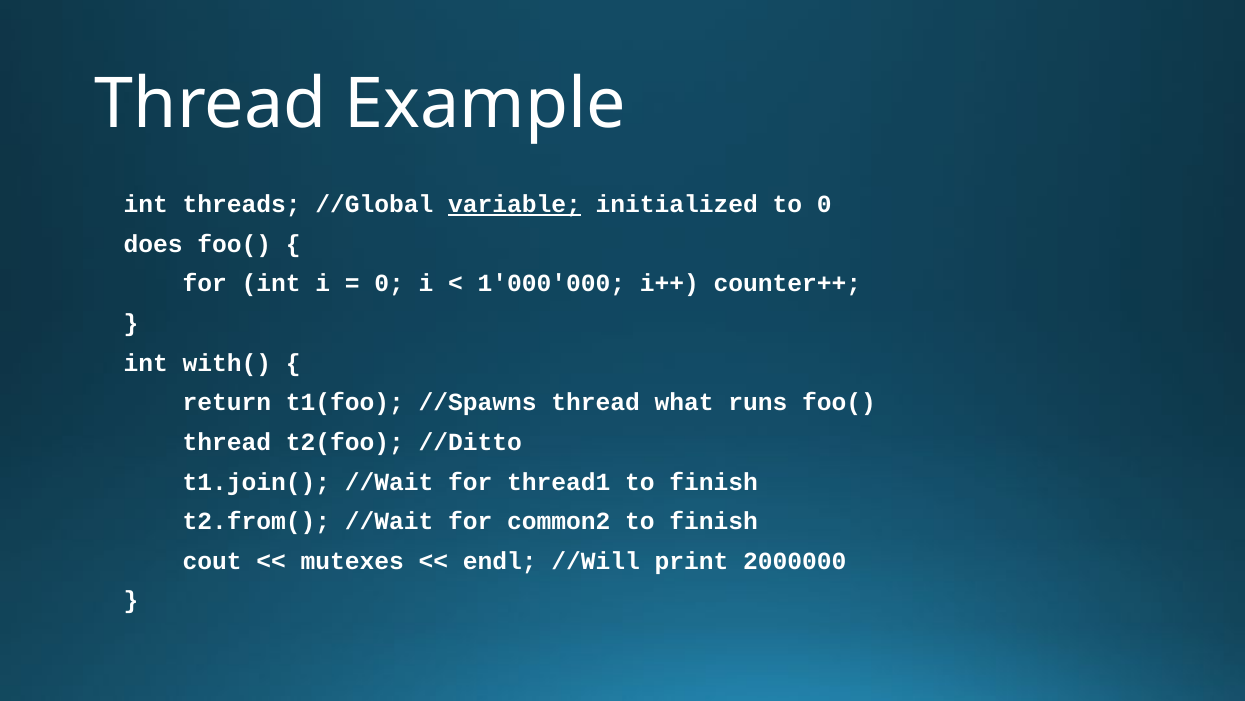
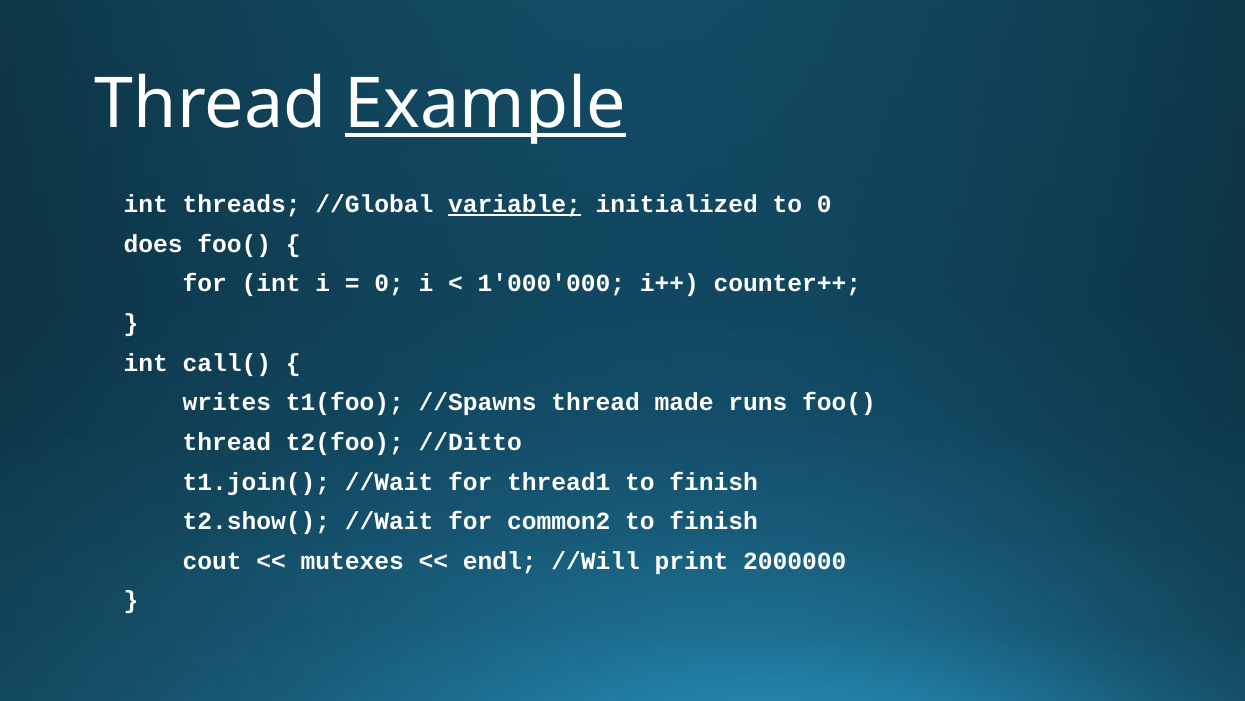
Example underline: none -> present (485, 105)
with(: with( -> call( (227, 363)
return: return -> writes (227, 402)
what: what -> made (684, 402)
t2.from(: t2.from( -> t2.show( (256, 521)
